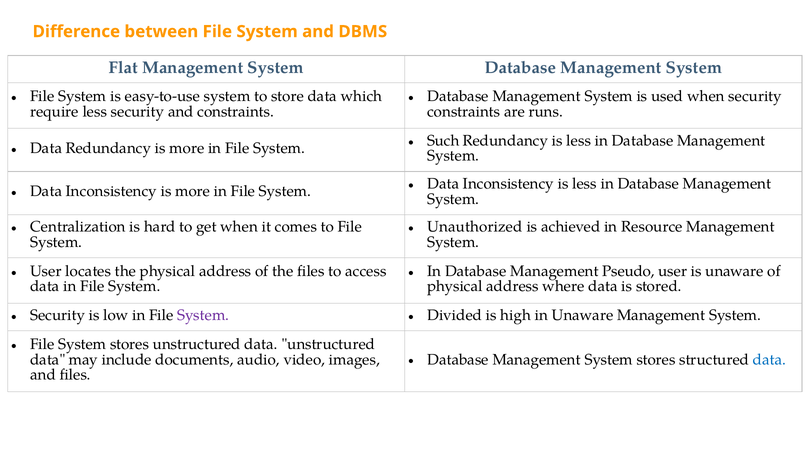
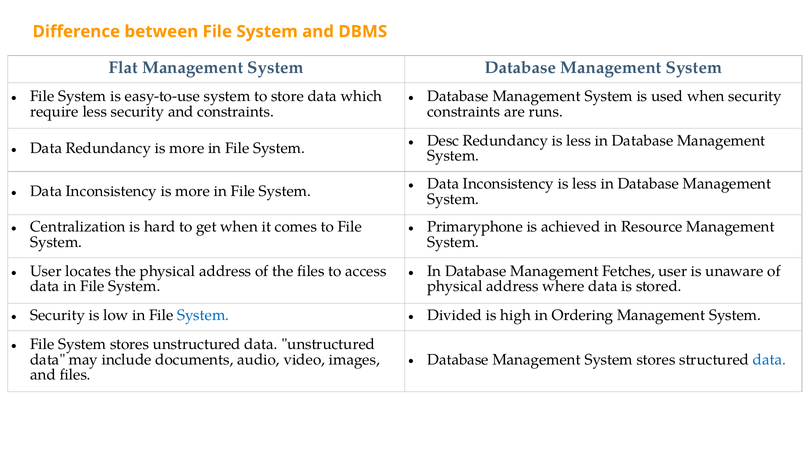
Such: Such -> Desc (443, 141)
Unauthorized: Unauthorized -> Primaryphone (475, 227)
Pseudo: Pseudo -> Fetches (628, 272)
System colour: purple -> blue (203, 316)
in Unaware: Unaware -> Ordering (583, 316)
